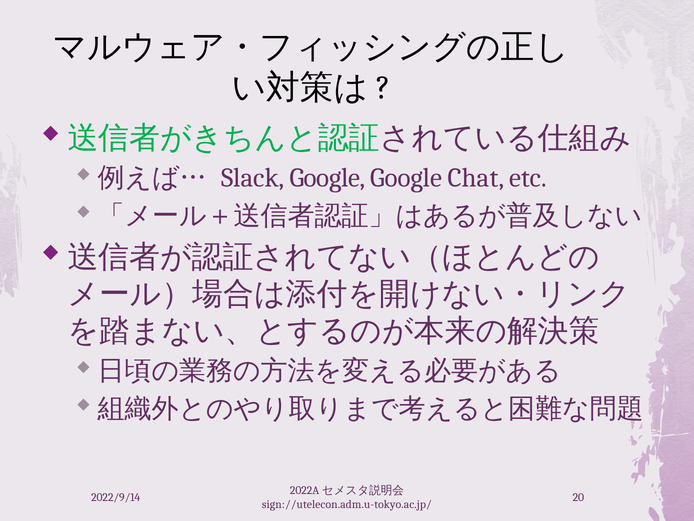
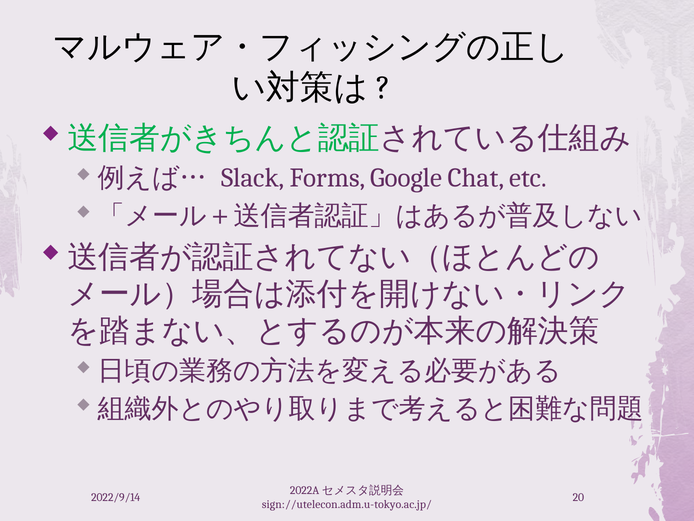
Slack Google: Google -> Forms (327, 178)
